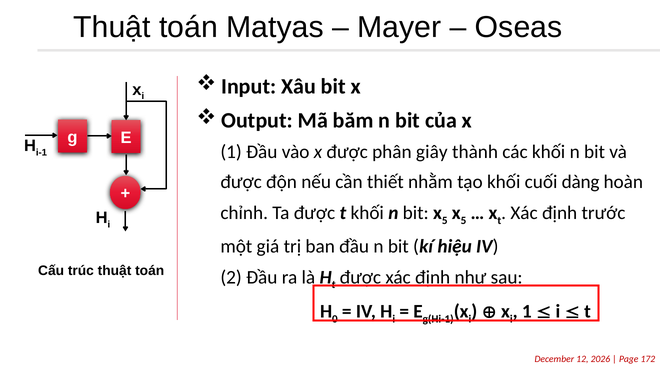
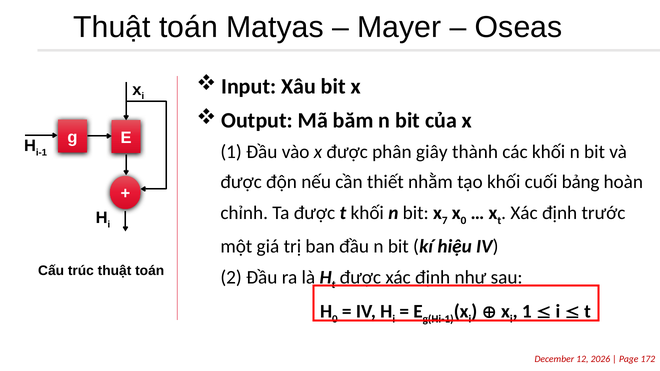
dàng: dàng -> bảng (581, 182)
bit x 5: 5 -> 7 (445, 221)
5: 5 -> 0 (463, 221)
